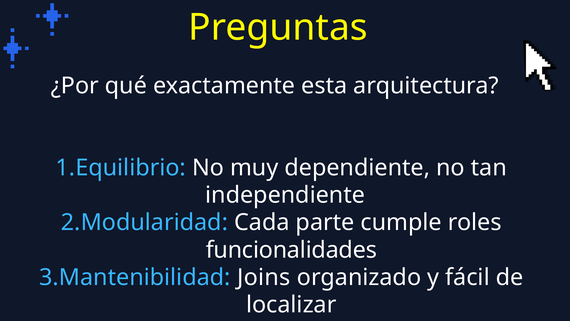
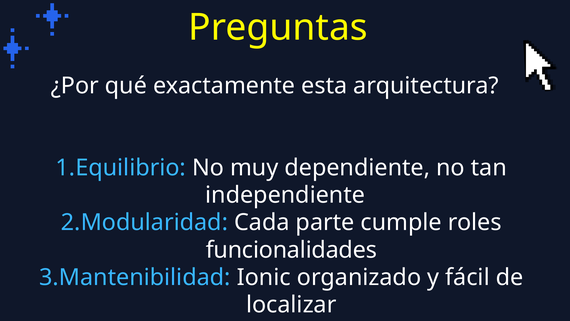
Joins: Joins -> Ionic (264, 277)
